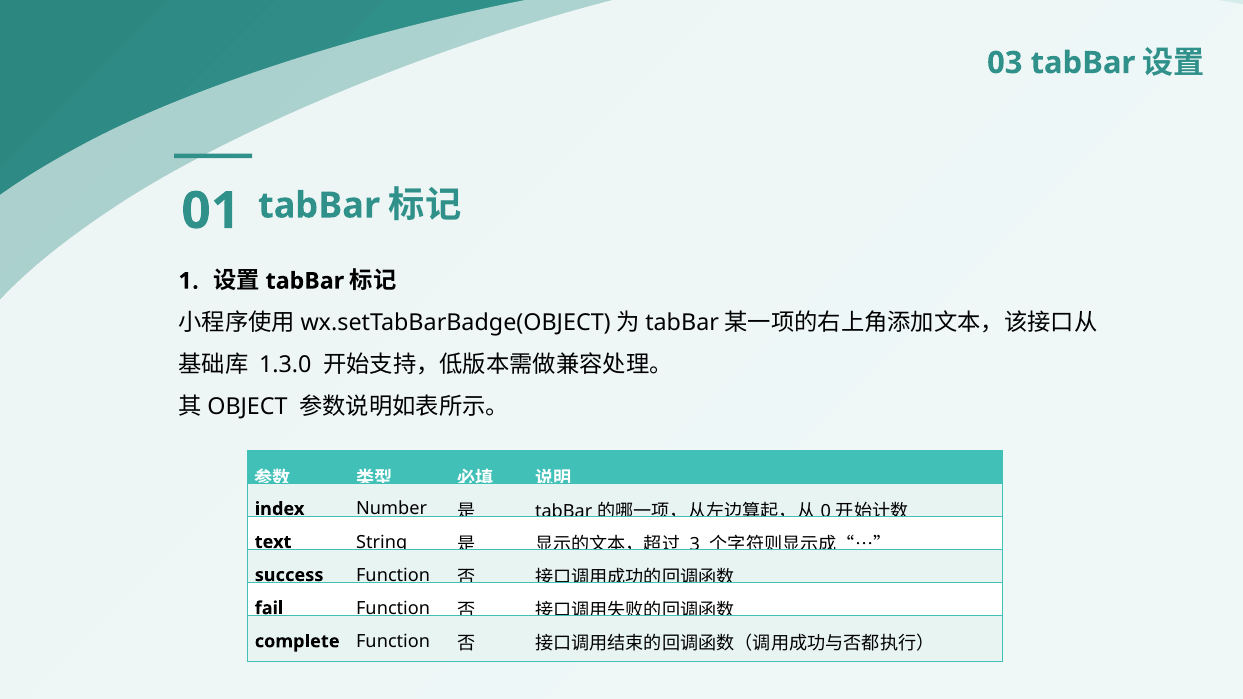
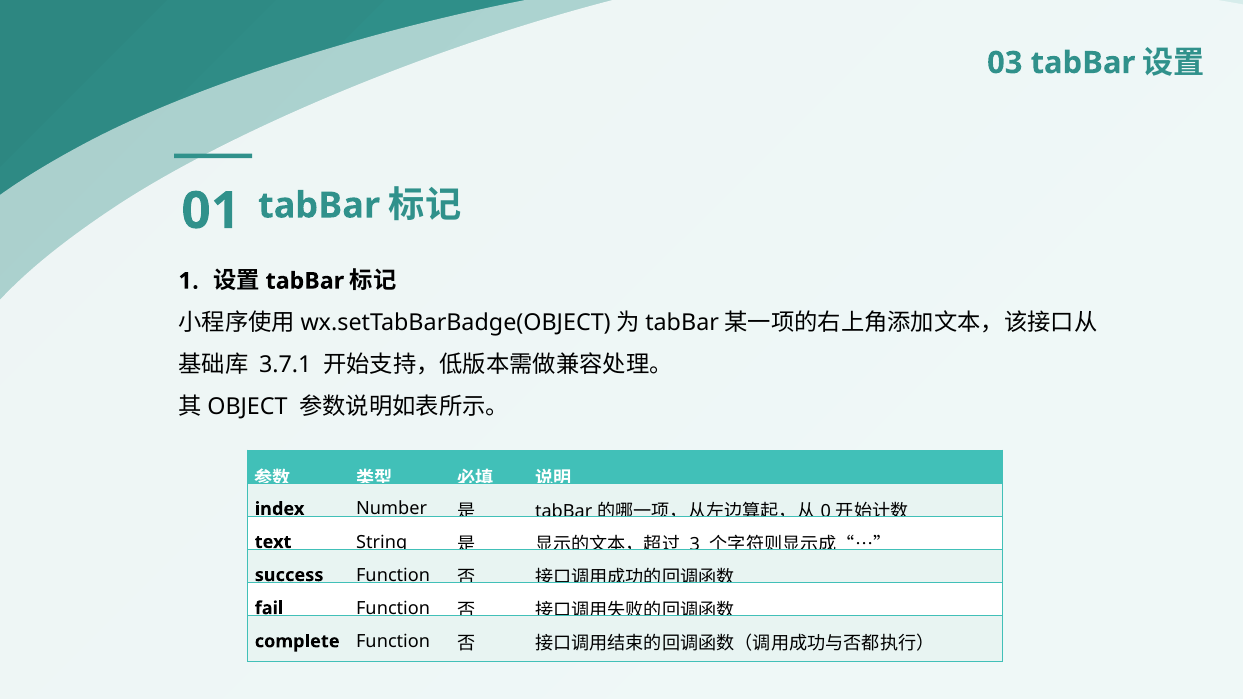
1.3.0: 1.3.0 -> 3.7.1 (285, 365)
